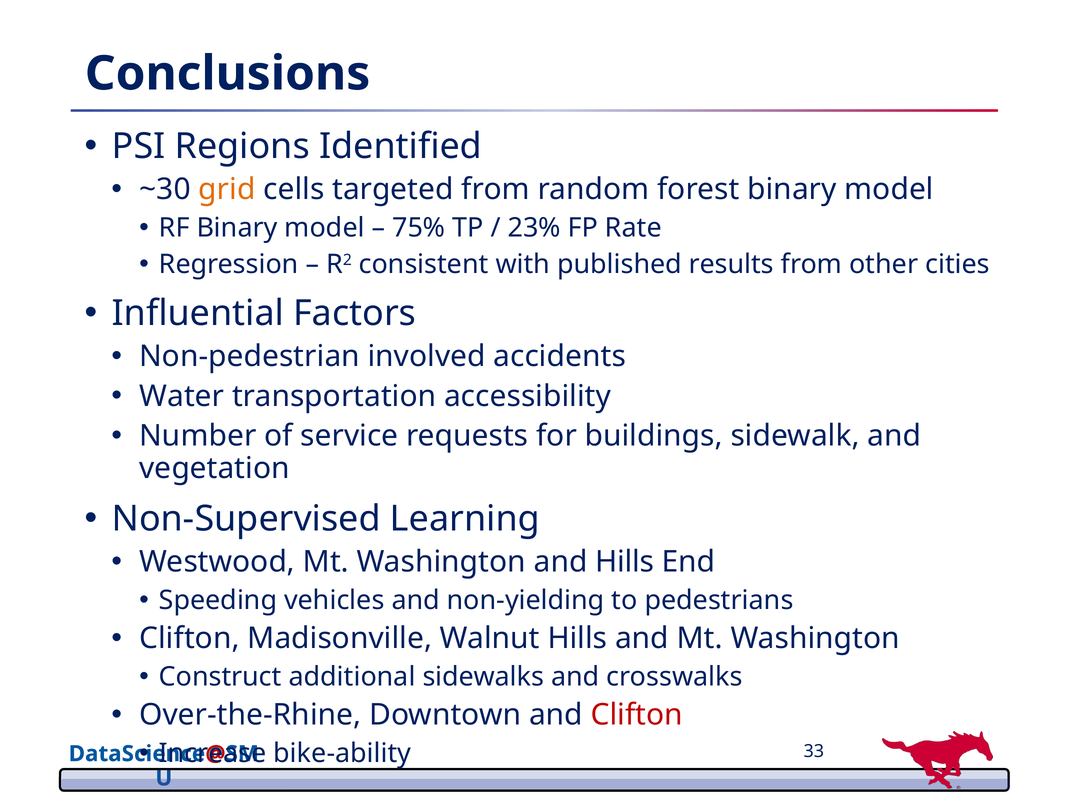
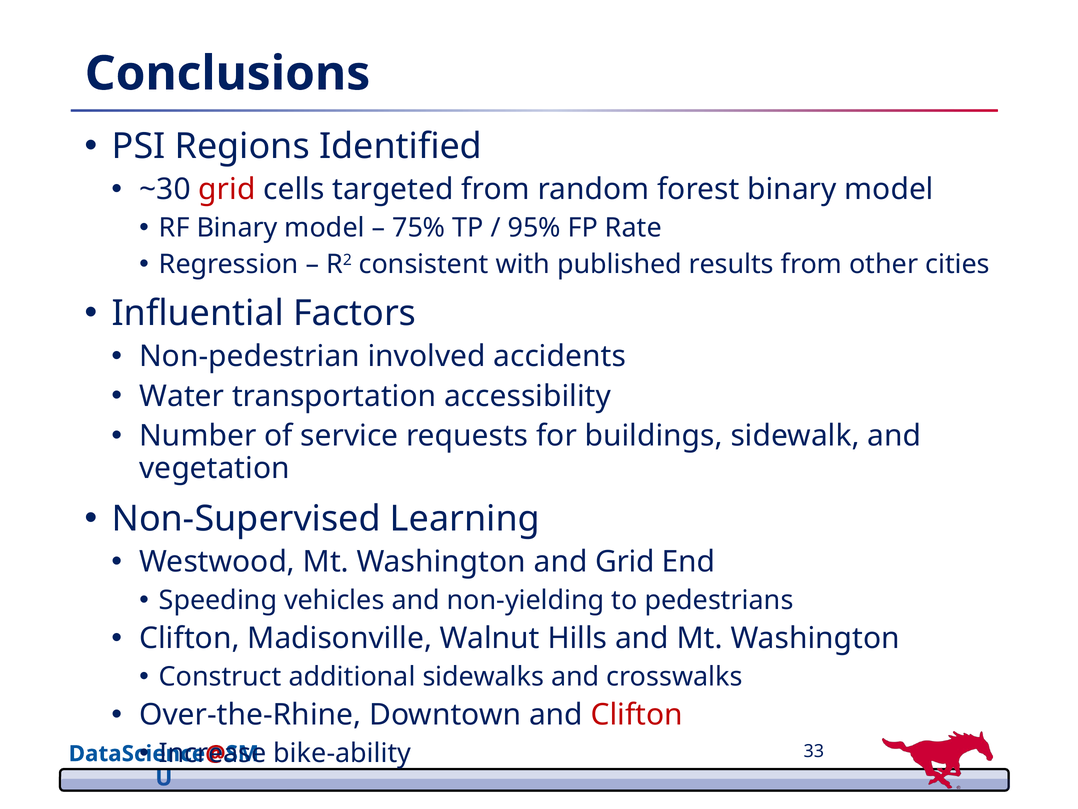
grid colour: orange -> red (227, 189)
23%: 23% -> 95% (534, 228)
and Hills: Hills -> Grid (625, 562)
